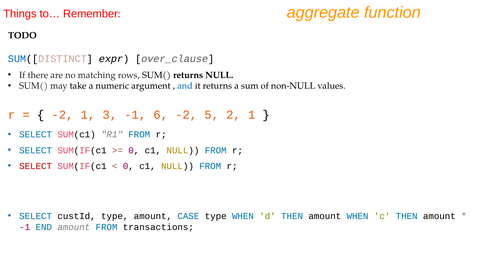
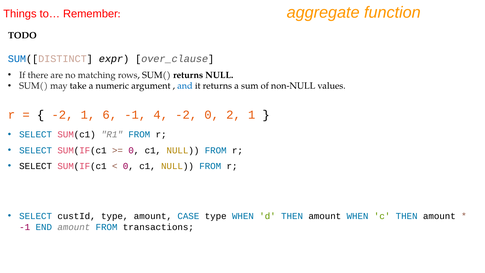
3: 3 -> 6 (110, 115)
6: 6 -> 4 (161, 115)
-2 5: 5 -> 0 (212, 115)
SELECT colour: red -> black (36, 166)
